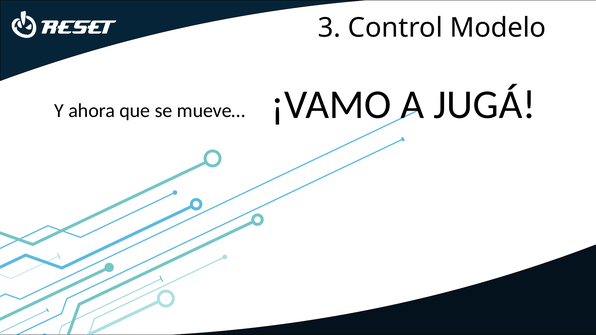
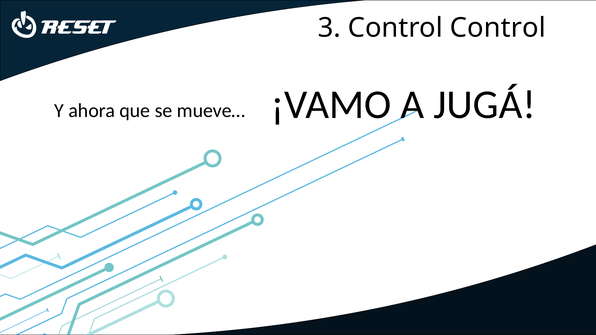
Control Modelo: Modelo -> Control (498, 28)
